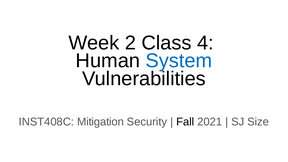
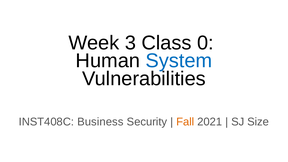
2: 2 -> 3 (130, 43)
4: 4 -> 0 (205, 43)
Mitigation: Mitigation -> Business (100, 122)
Fall colour: black -> orange (185, 122)
